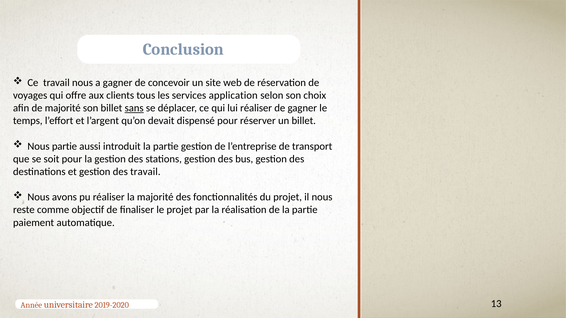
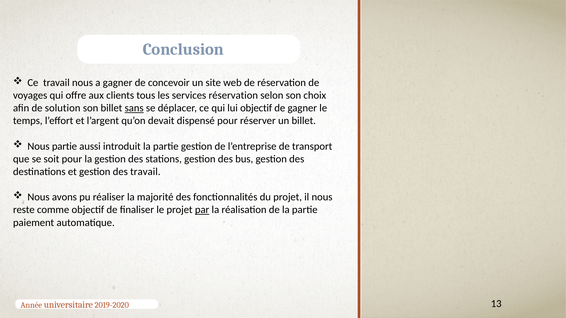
services application: application -> réservation (233, 95)
de majorité: majorité -> solution (63, 108)
lui réaliser: réaliser -> objectif (256, 108)
par underline: none -> present (202, 210)
